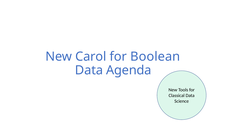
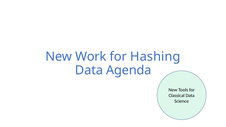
Carol: Carol -> Work (91, 57)
Boolean: Boolean -> Hashing (155, 57)
